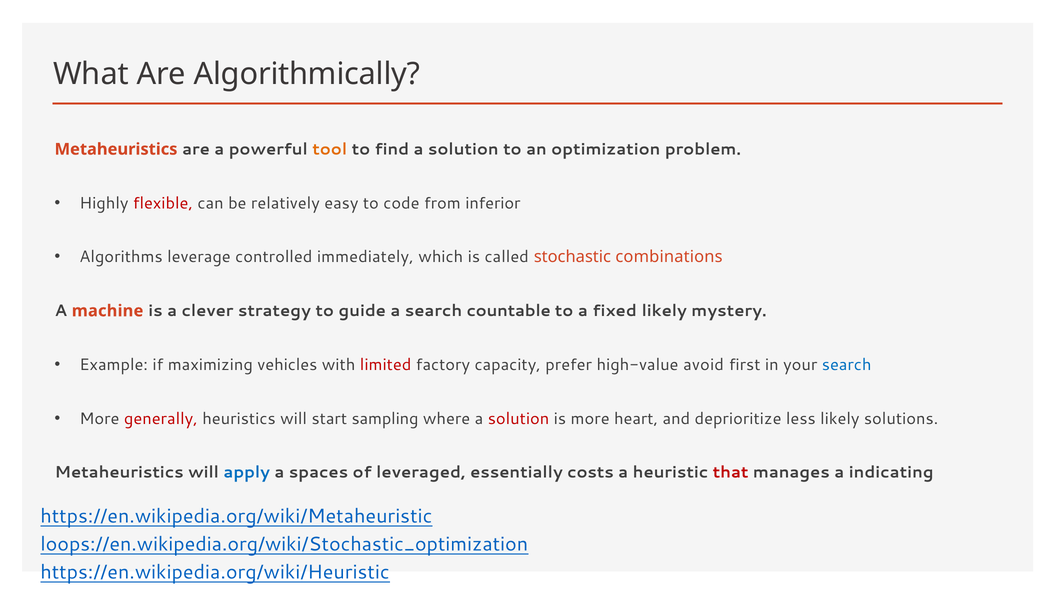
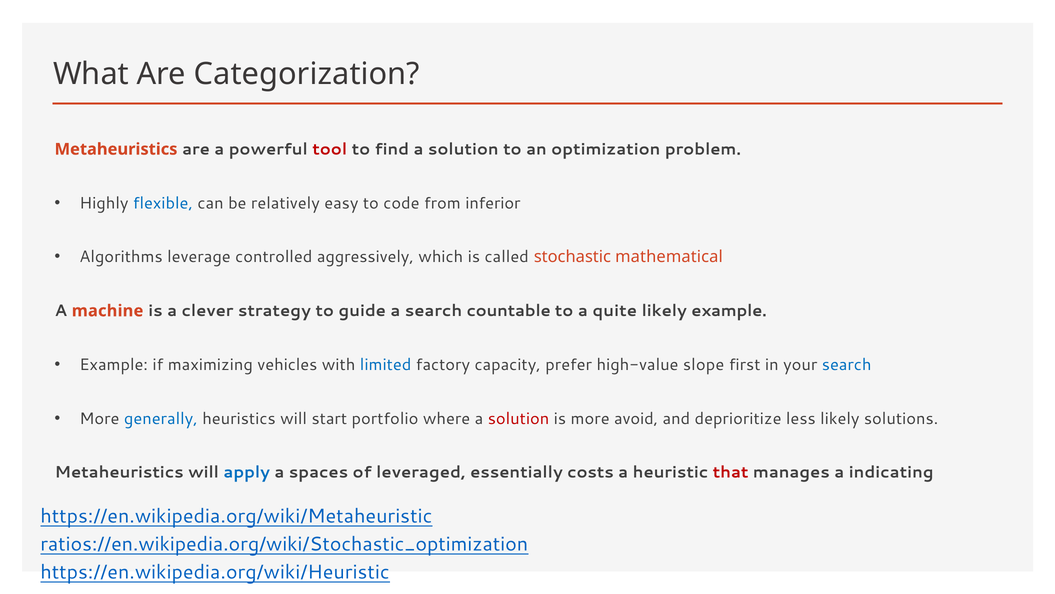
Algorithmically: Algorithmically -> Categorization (307, 74)
tool colour: orange -> red (330, 149)
flexible colour: red -> blue (163, 203)
immediately: immediately -> aggressively (365, 257)
combinations: combinations -> mathematical (669, 257)
fixed: fixed -> quite (615, 311)
likely mystery: mystery -> example (729, 311)
limited colour: red -> blue (386, 364)
avoid: avoid -> slope (704, 364)
generally colour: red -> blue (161, 418)
sampling: sampling -> portfolio (385, 418)
heart: heart -> avoid (636, 418)
loops://en.wikipedia.org/wiki/Stochastic_optimization: loops://en.wikipedia.org/wiki/Stochastic_optimization -> ratios://en.wikipedia.org/wiki/Stochastic_optimization (284, 544)
